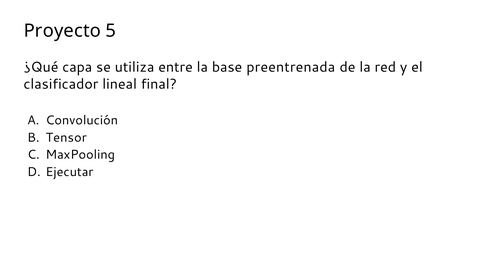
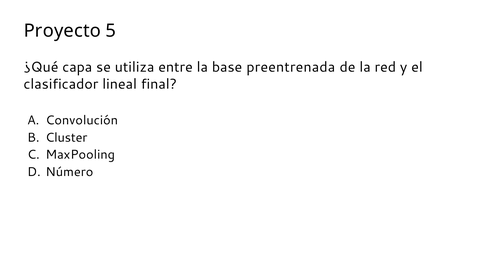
Tensor: Tensor -> Cluster (66, 138)
Ejecutar: Ejecutar -> Número (69, 172)
